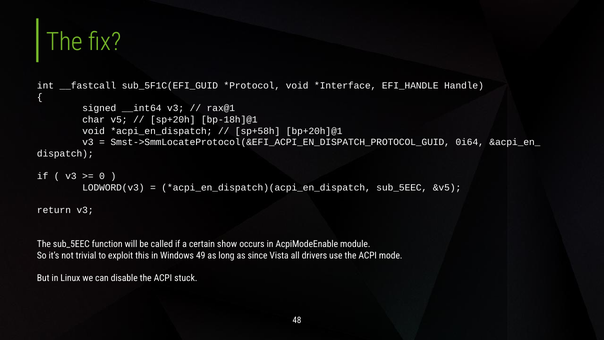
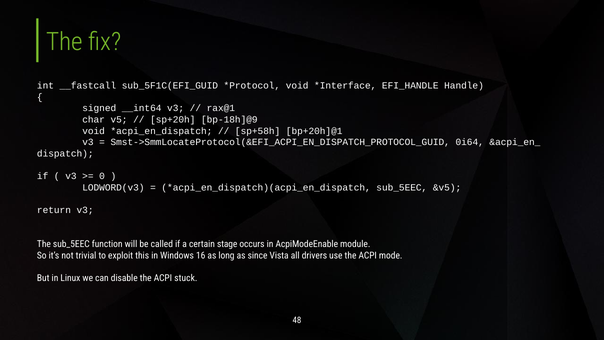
bp-18h]@1: bp-18h]@1 -> bp-18h]@9 (229, 120)
show: show -> stage (227, 244)
49: 49 -> 16 (201, 256)
